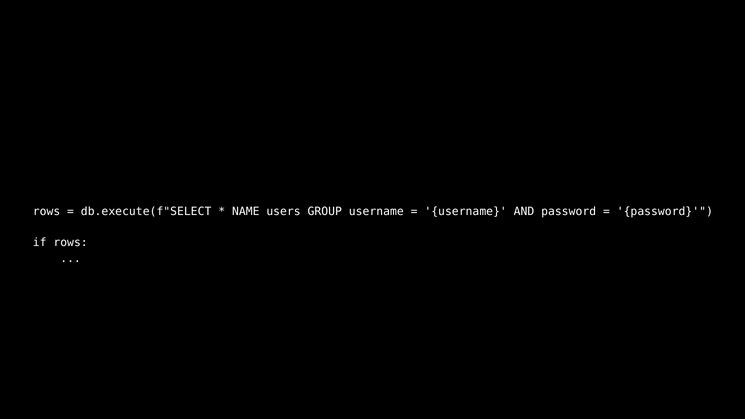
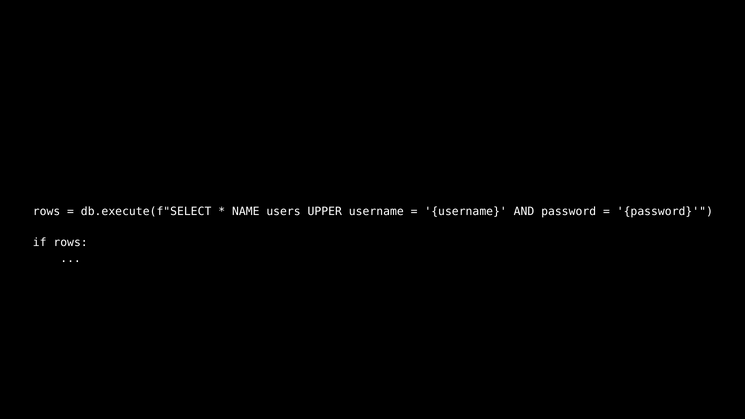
GROUP: GROUP -> UPPER (325, 211)
